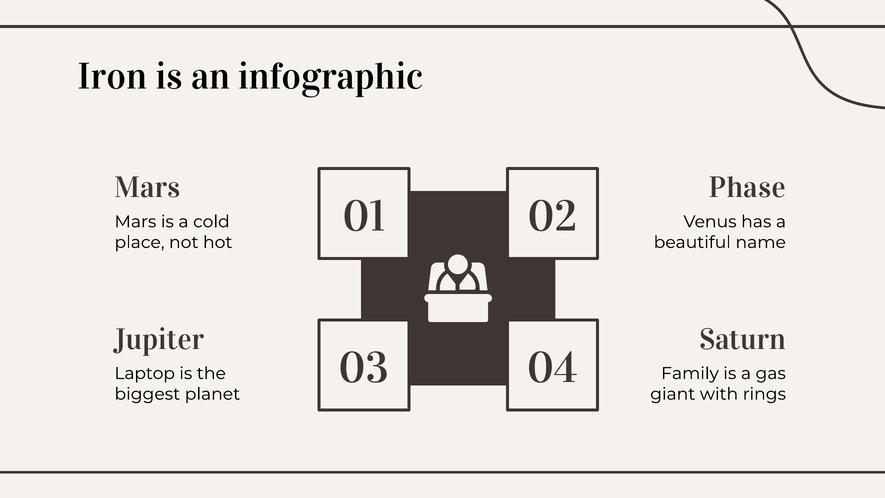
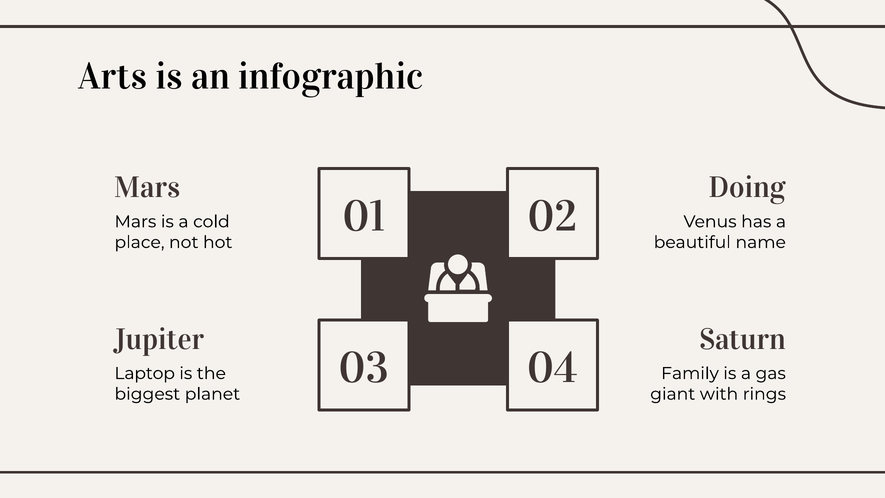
Iron: Iron -> Arts (113, 77)
Phase: Phase -> Doing (747, 188)
